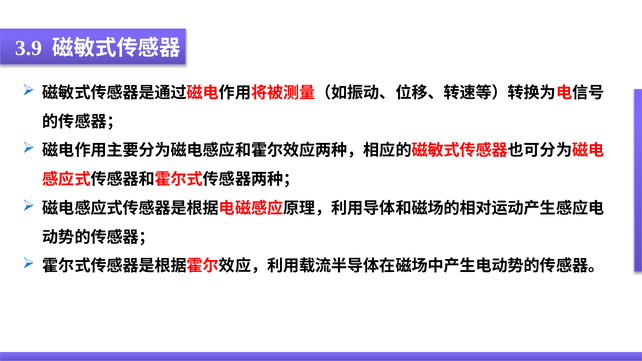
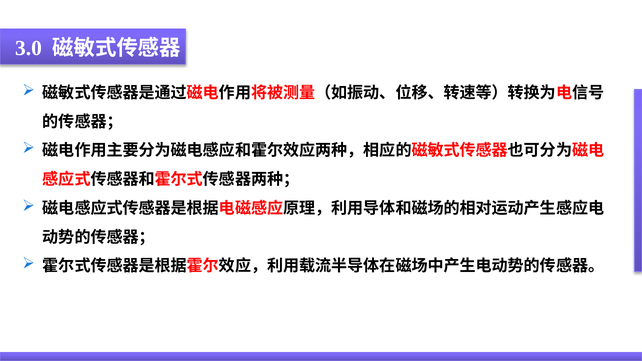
3.9: 3.9 -> 3.0 (28, 48)
